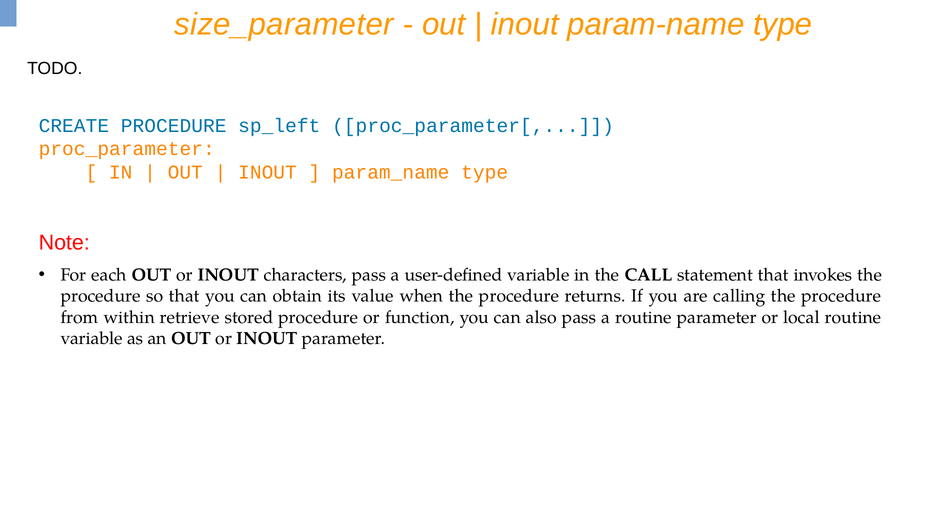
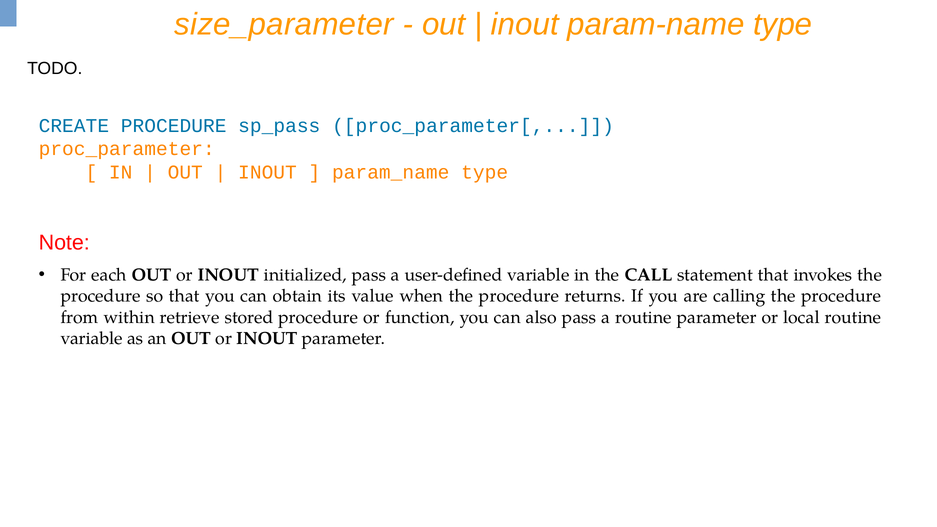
sp_left: sp_left -> sp_pass (279, 126)
characters: characters -> initialized (305, 275)
